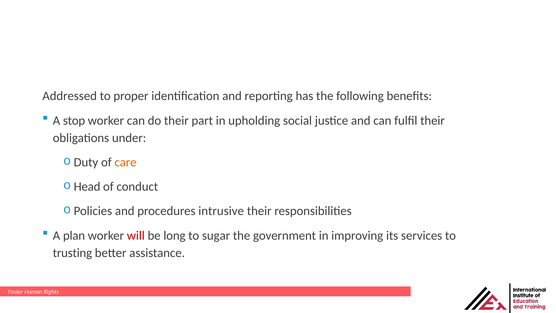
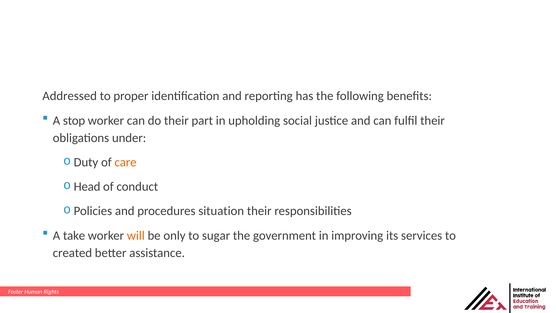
intrusive: intrusive -> situation (221, 211)
plan: plan -> take (74, 235)
will colour: red -> orange (136, 235)
long: long -> only (174, 235)
trusting: trusting -> created (72, 253)
